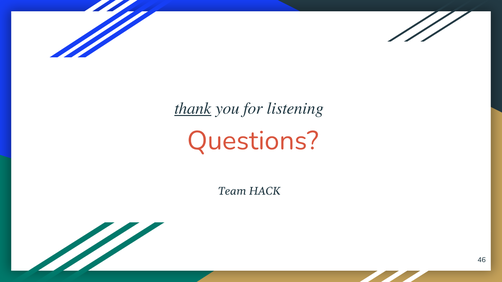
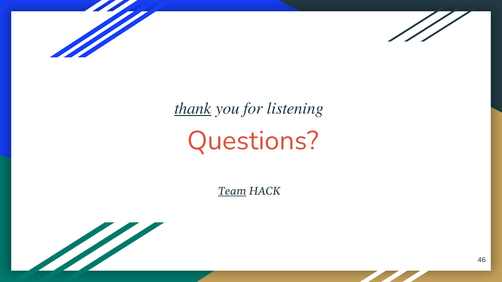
Team underline: none -> present (232, 192)
